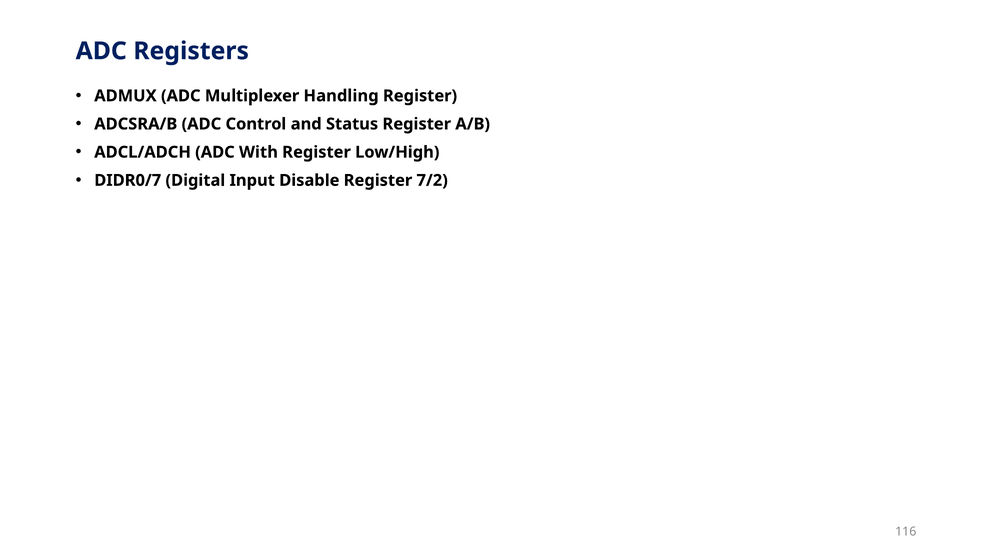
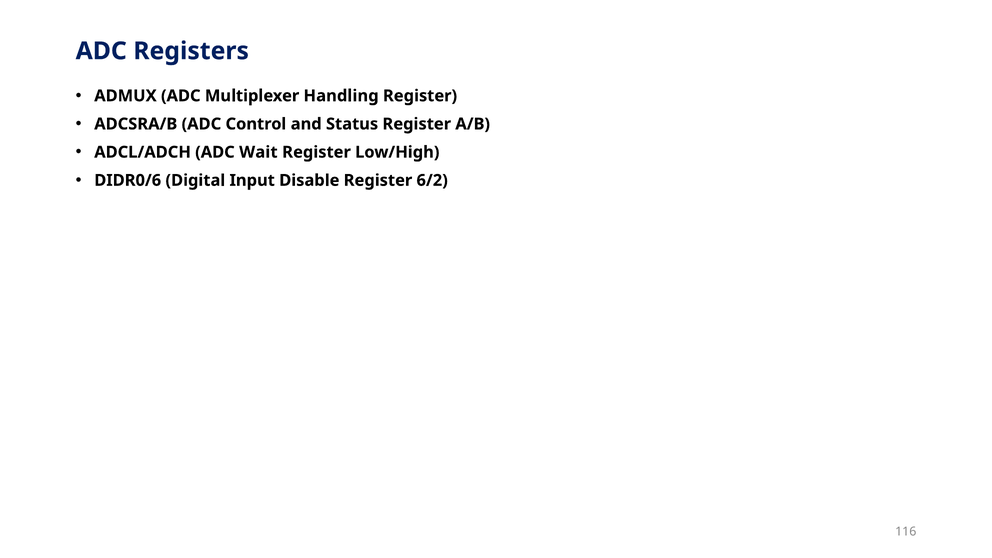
With: With -> Wait (258, 152)
DIDR0/7: DIDR0/7 -> DIDR0/6 (128, 180)
7/2: 7/2 -> 6/2 (432, 180)
